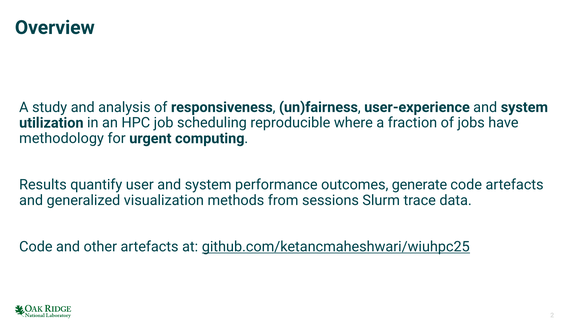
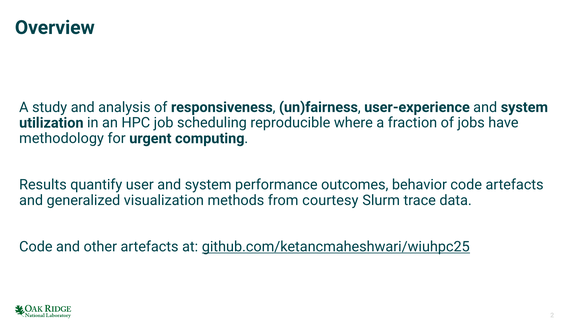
generate: generate -> behavior (419, 185)
sessions: sessions -> courtesy (330, 200)
